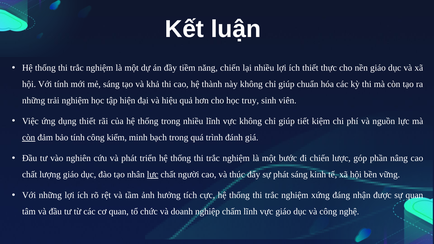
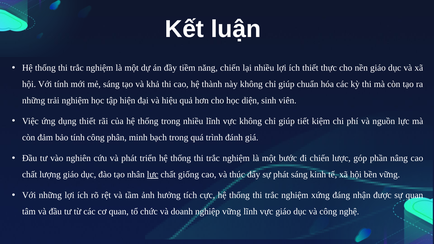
truy: truy -> diện (250, 100)
còn underline: present -> none (29, 138)
kiểm: kiểm -> phân (117, 138)
người: người -> giống (189, 175)
nghiệp chấm: chấm -> vững (232, 212)
